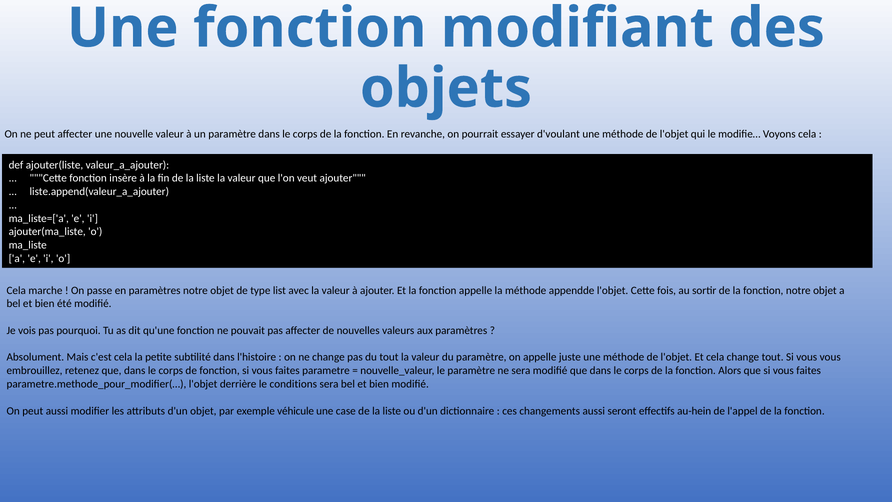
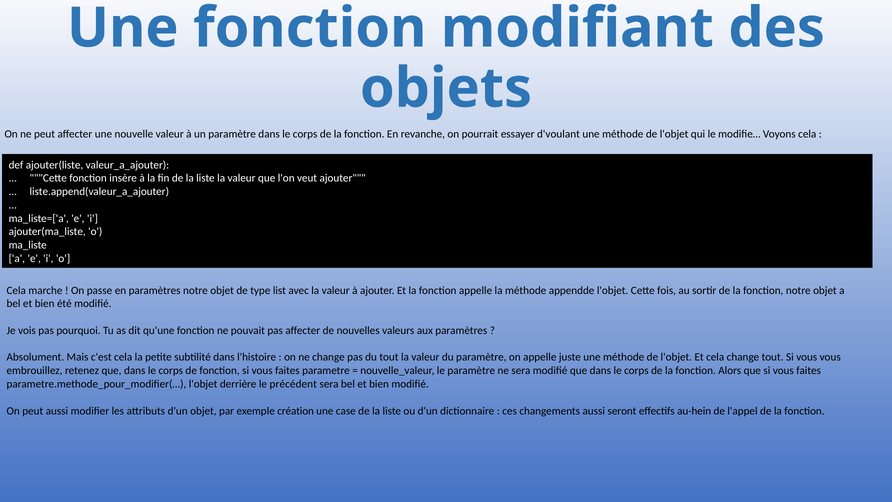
conditions: conditions -> précédent (293, 384)
véhicule: véhicule -> création (296, 411)
